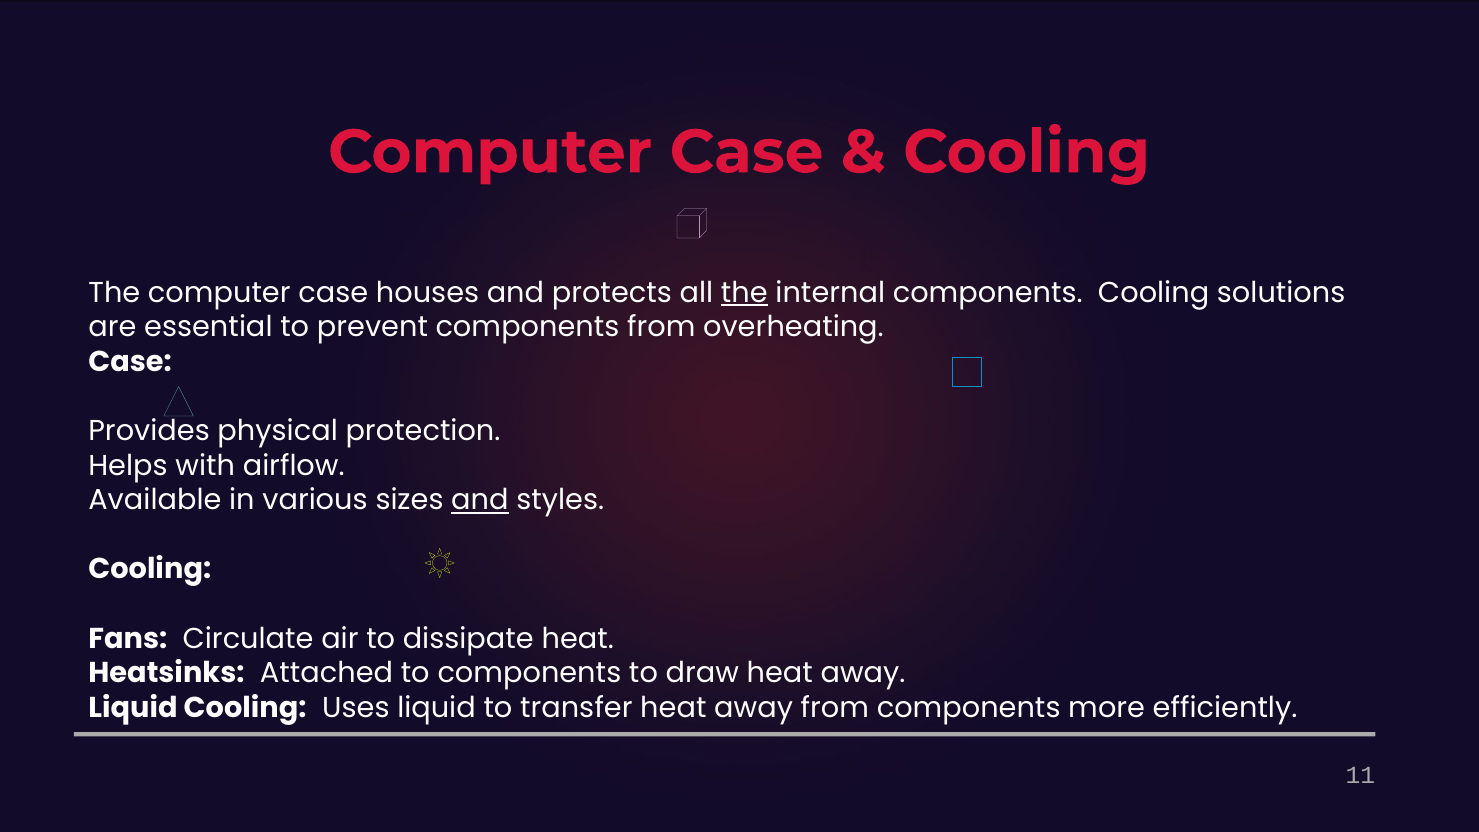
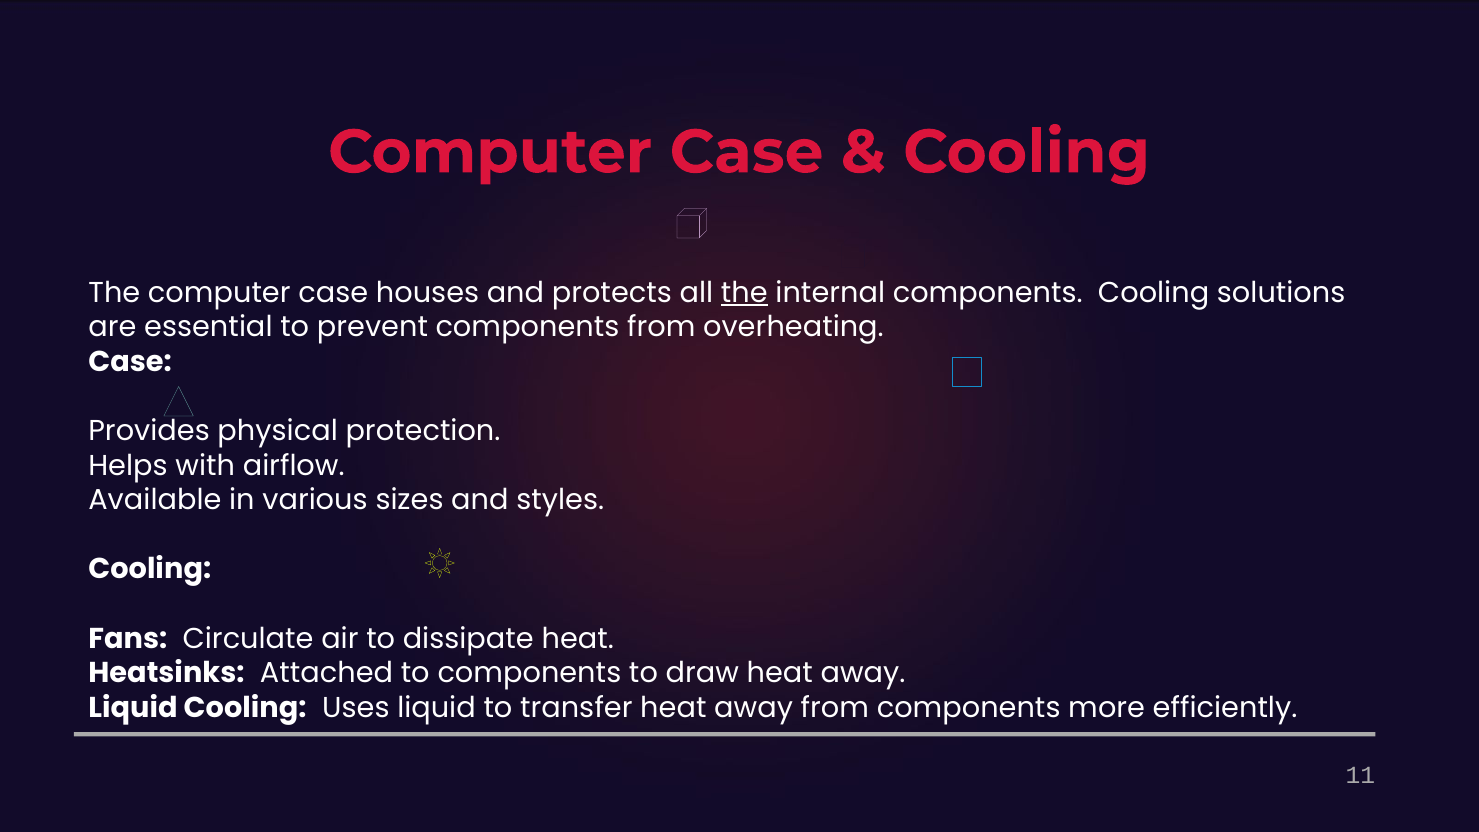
and underline: present -> none (480, 500)
